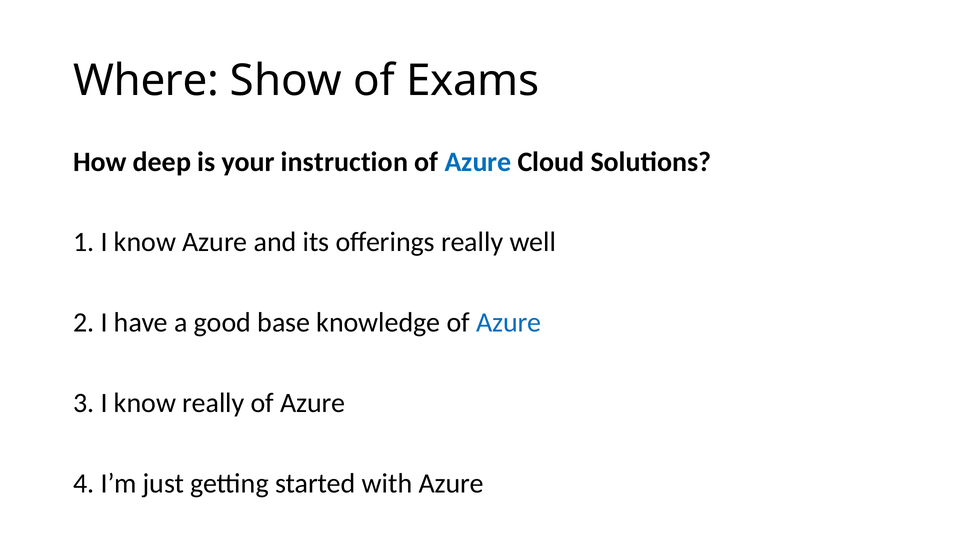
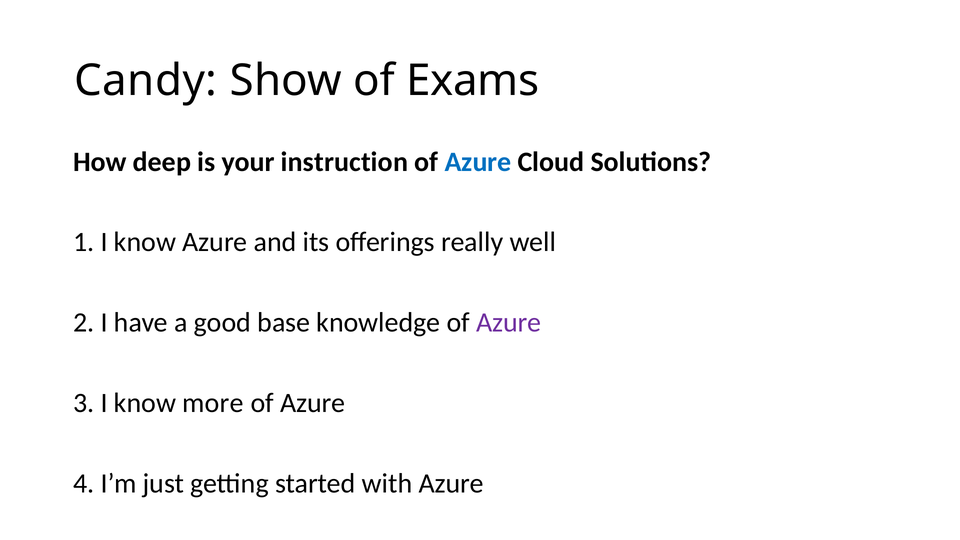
Where: Where -> Candy (146, 81)
Azure colour: blue -> purple (509, 323)
know really: really -> more (213, 403)
